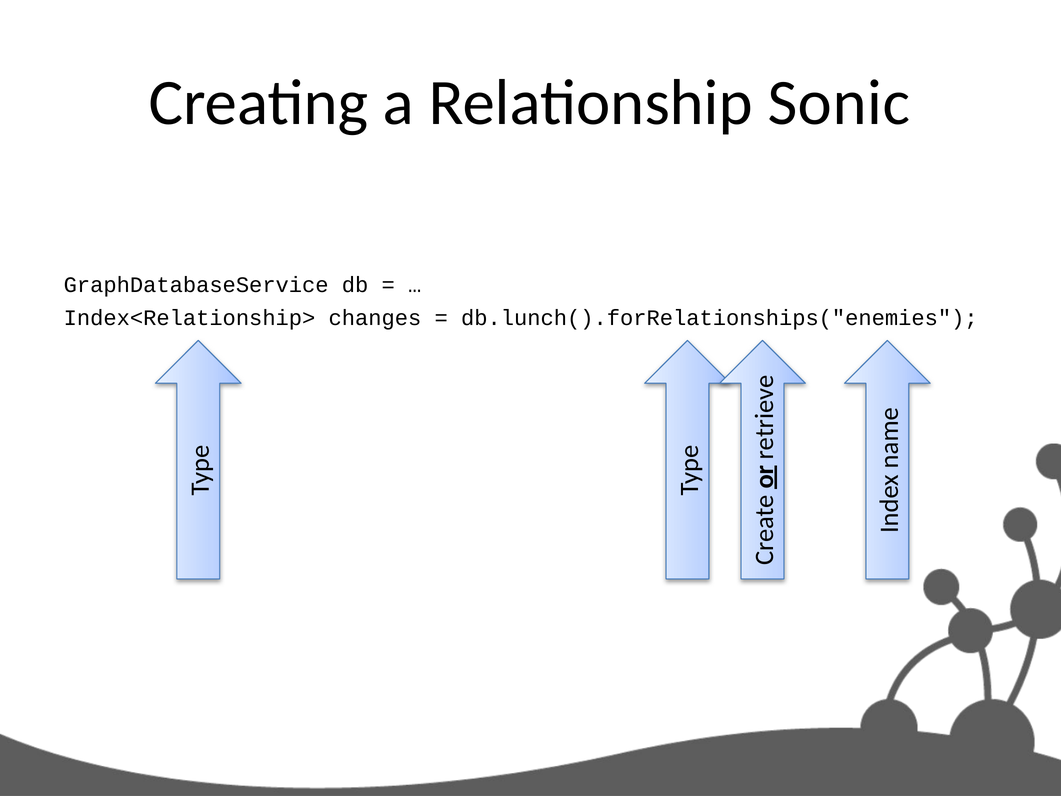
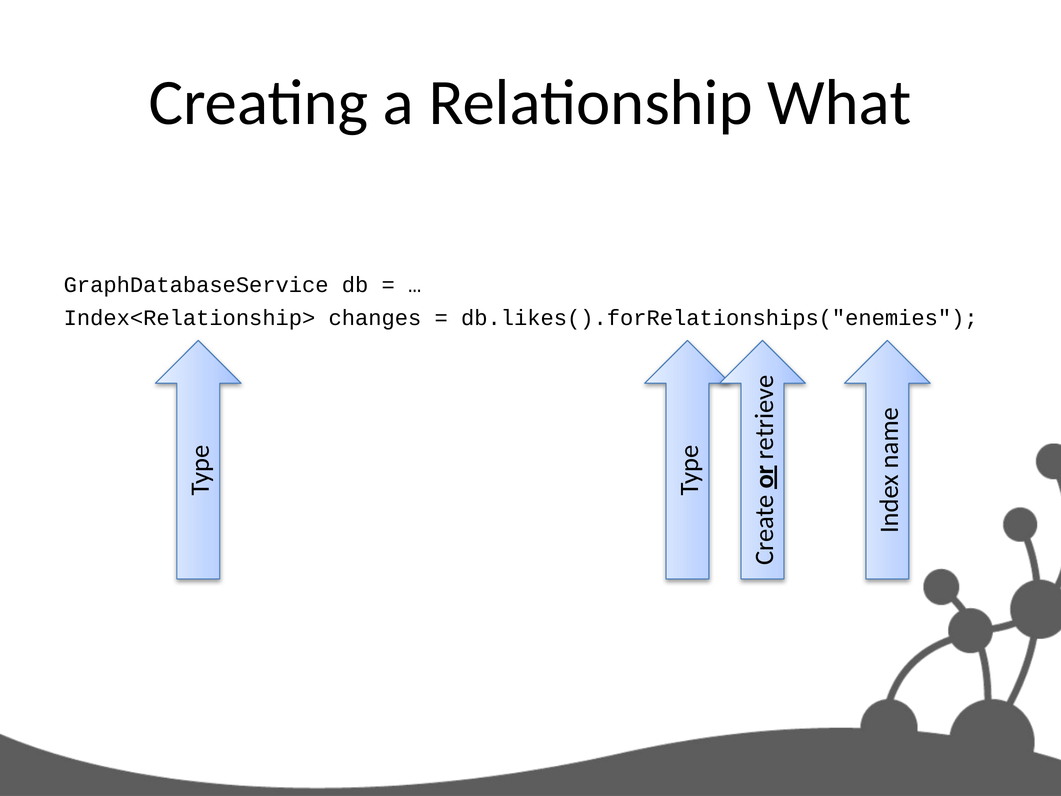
Sonic: Sonic -> What (839, 103)
db.lunch().forRelationships("enemies: db.lunch().forRelationships("enemies -> db.likes().forRelationships("enemies (719, 318)
